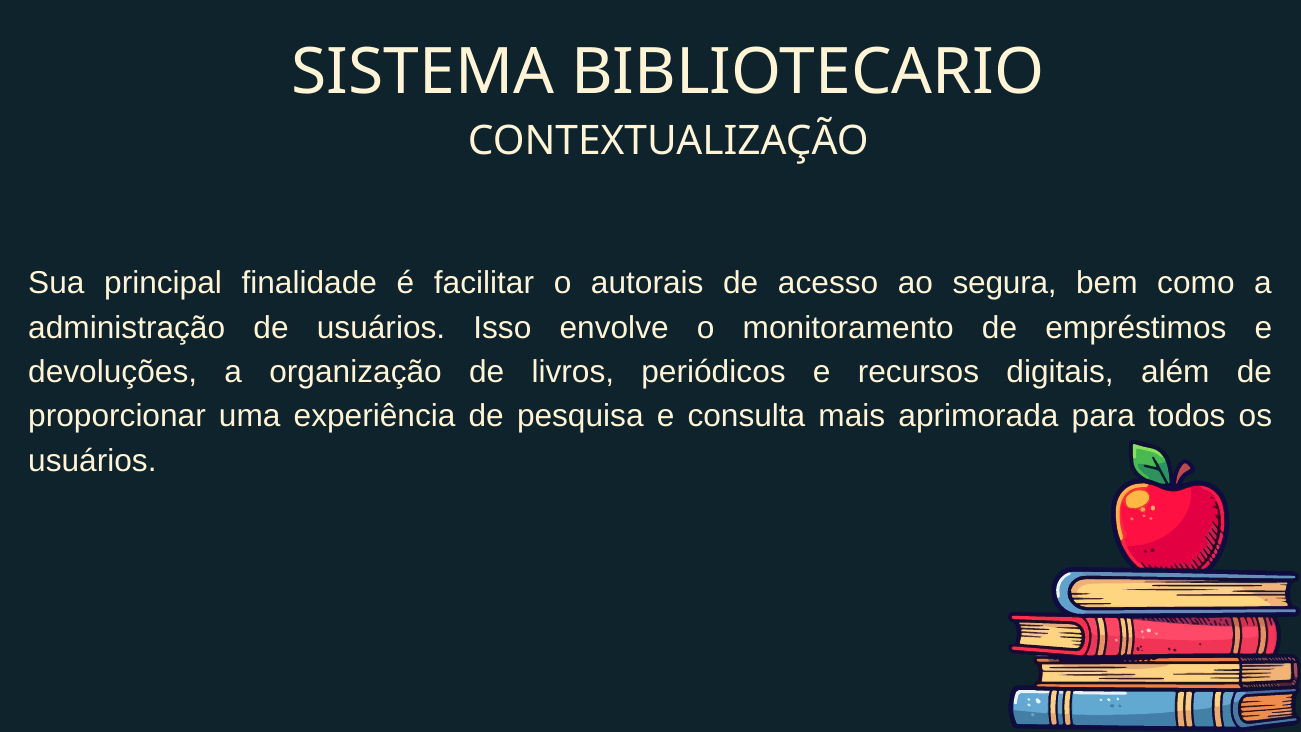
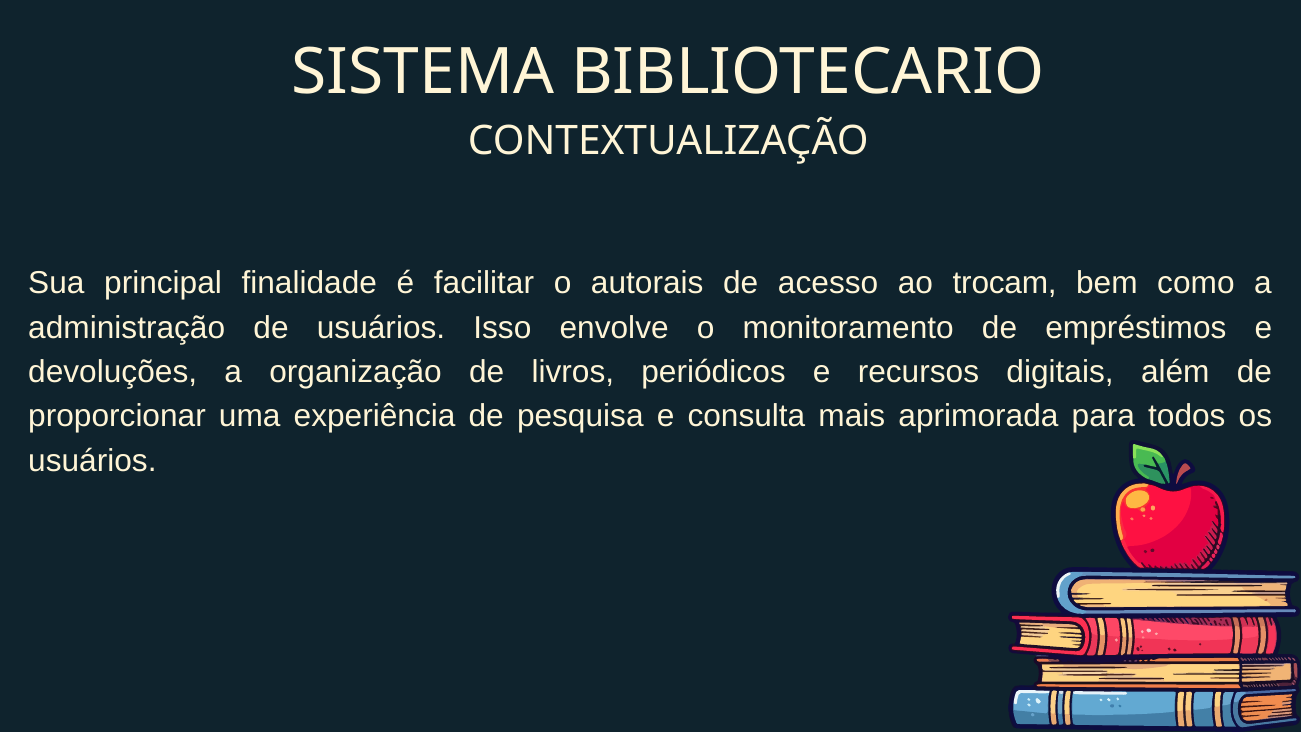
segura: segura -> trocam (1005, 283)
